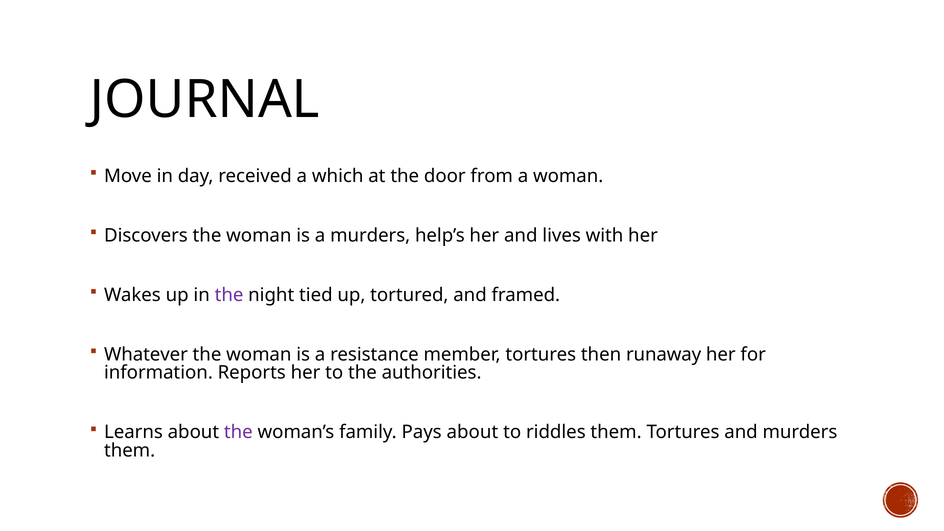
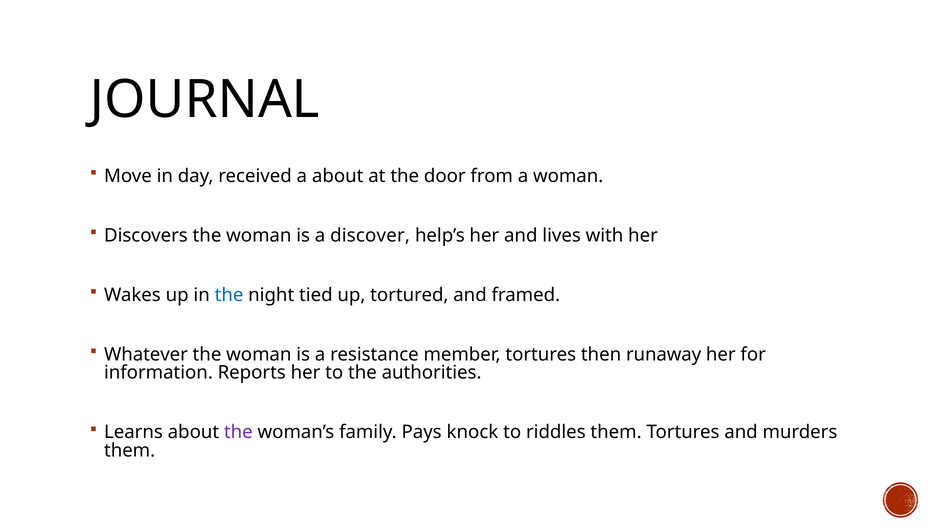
a which: which -> about (338, 176)
a murders: murders -> discover (370, 236)
the colour: purple -> blue (229, 295)
Pays about: about -> knock (472, 432)
